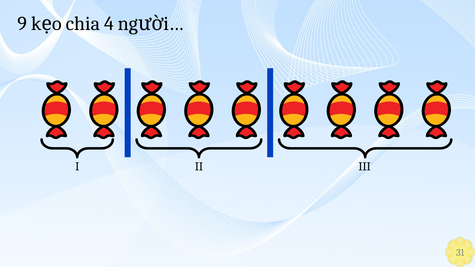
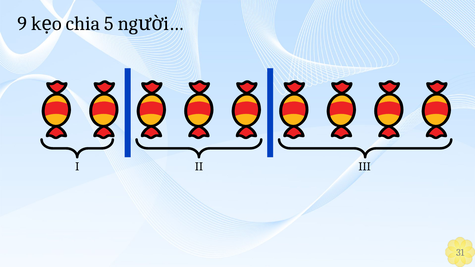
4: 4 -> 5 (109, 24)
